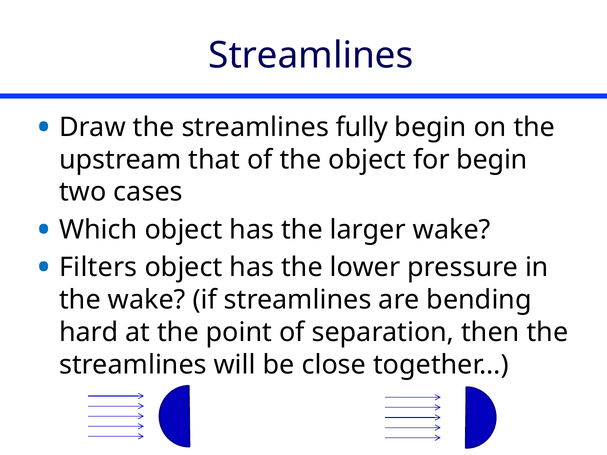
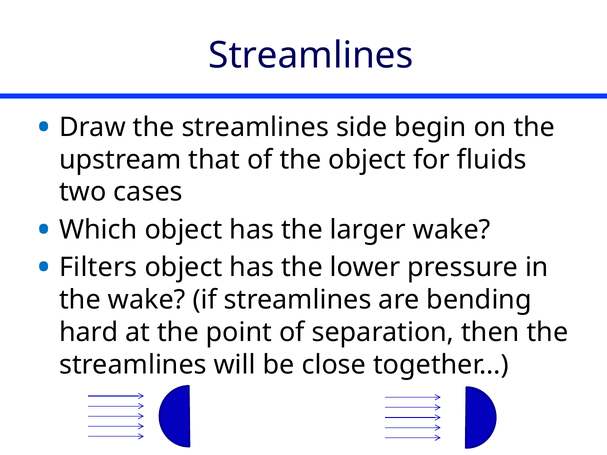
fully: fully -> side (362, 127)
for begin: begin -> fluids (492, 160)
